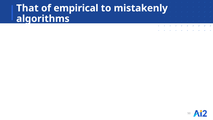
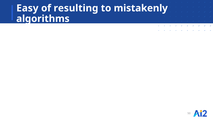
That: That -> Easy (27, 8)
empirical: empirical -> resulting (76, 8)
